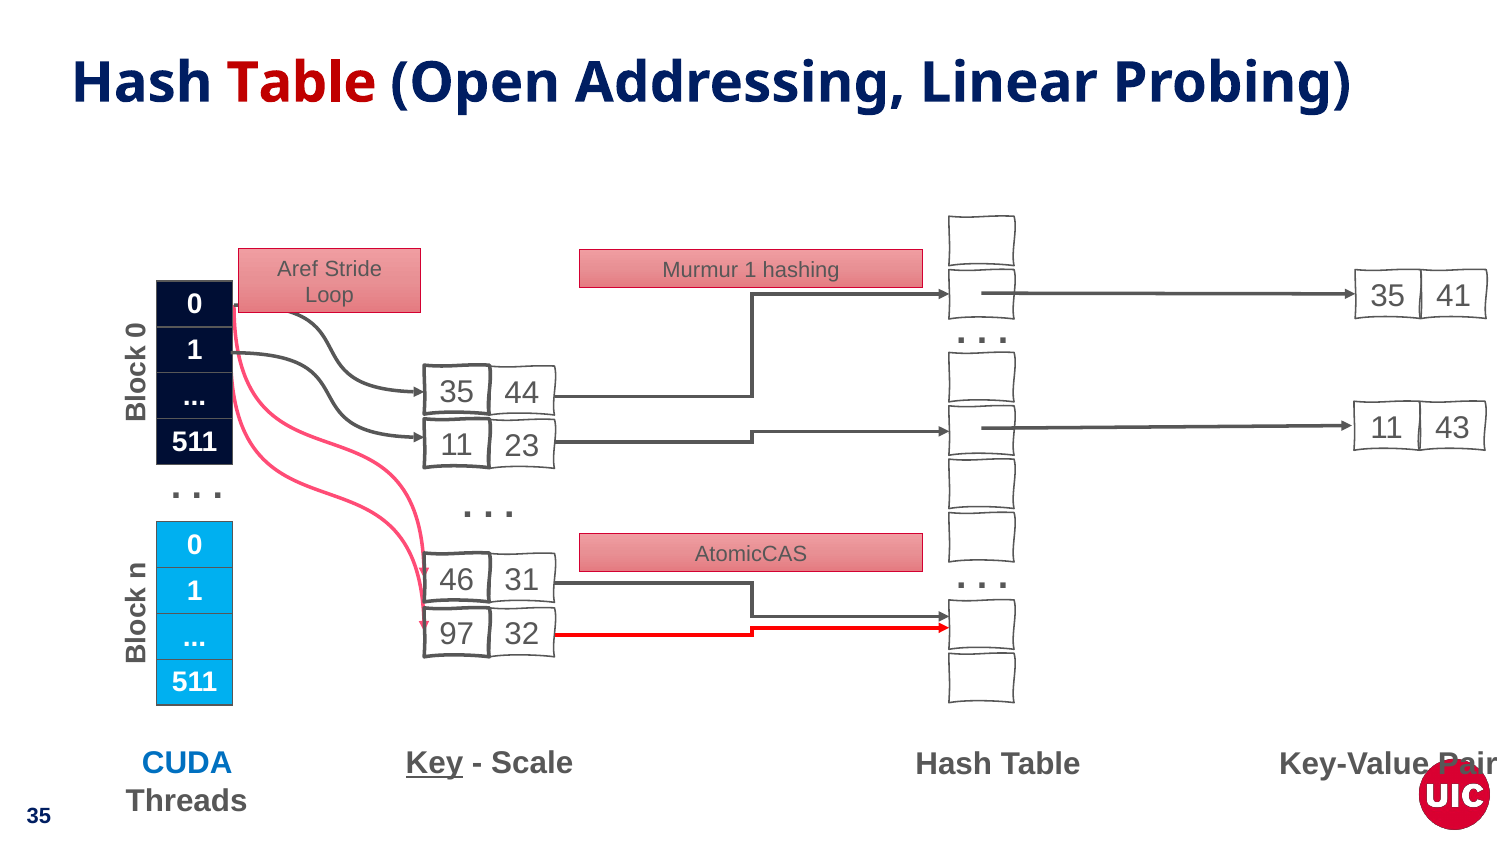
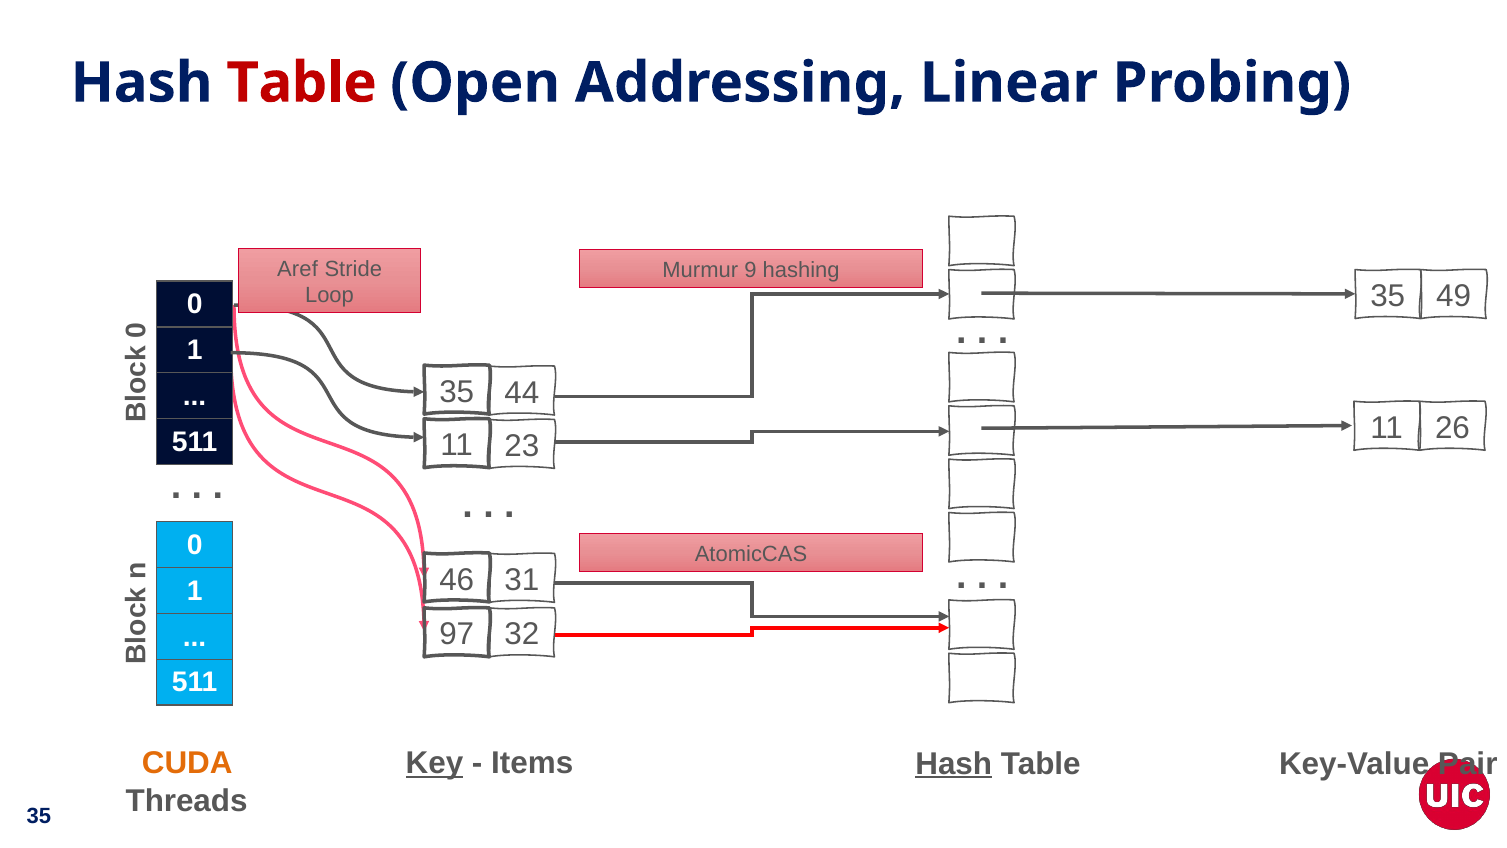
Murmur 1: 1 -> 9 (750, 270)
41: 41 -> 49 (1454, 296)
43: 43 -> 26 (1452, 428)
CUDA colour: blue -> orange (187, 763)
Scale: Scale -> Items (532, 763)
Hash underline: none -> present (954, 763)
